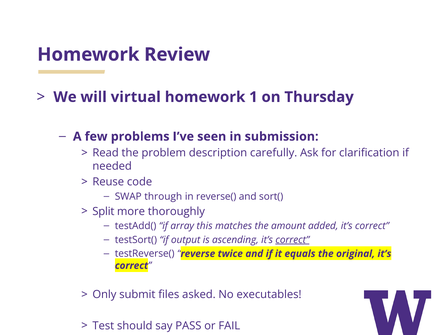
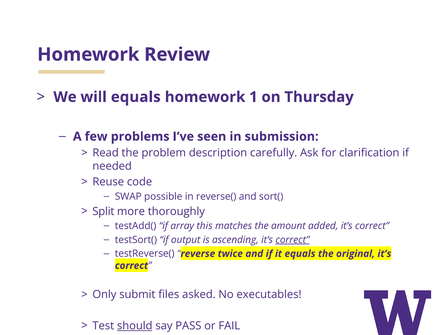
will virtual: virtual -> equals (136, 97)
through: through -> possible (163, 197)
should underline: none -> present (135, 326)
